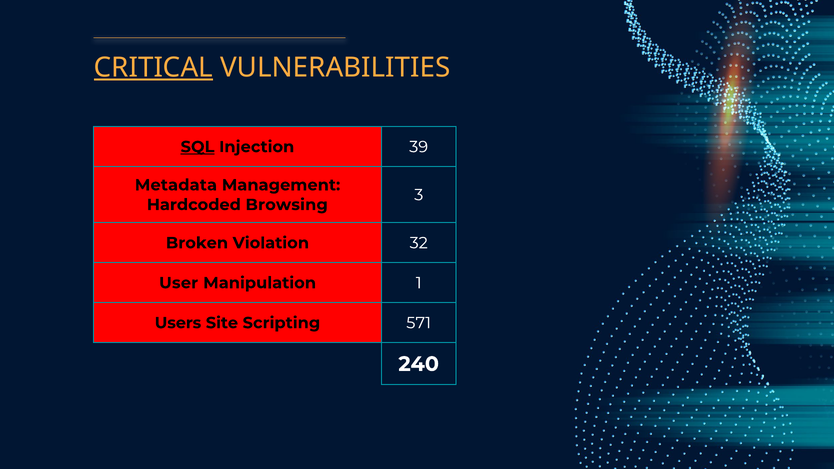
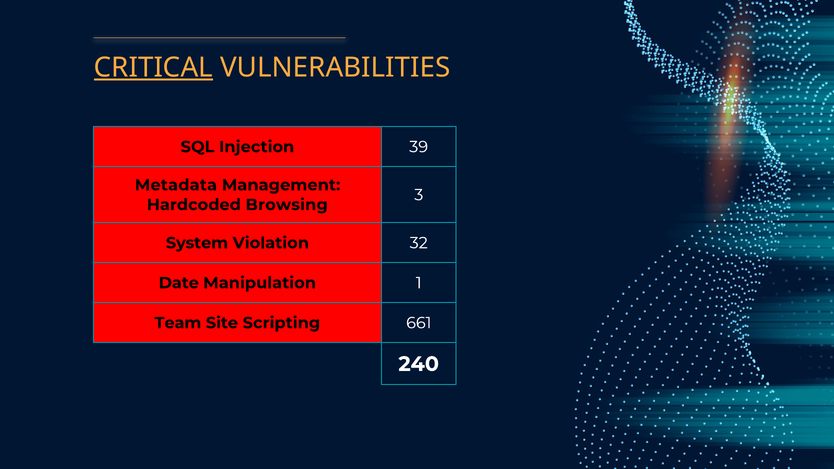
SQL underline: present -> none (198, 147)
Broken: Broken -> System (197, 243)
User: User -> Date (179, 283)
Users: Users -> Team (178, 323)
571: 571 -> 661 (419, 323)
